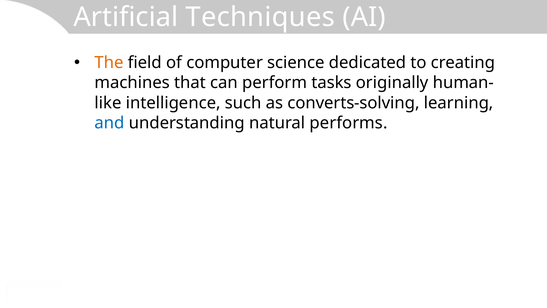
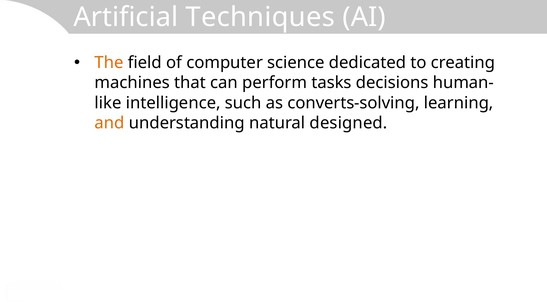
originally: originally -> decisions (392, 83)
and colour: blue -> orange (110, 123)
performs: performs -> designed (349, 123)
